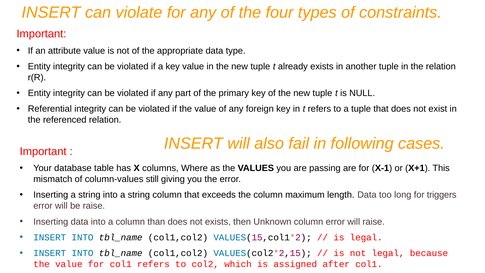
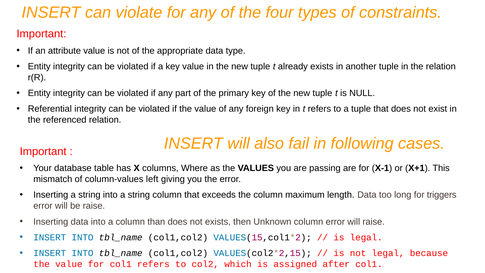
still: still -> left (152, 179)
